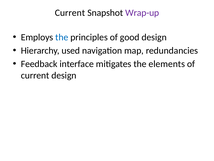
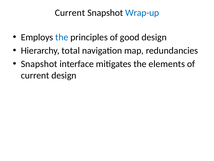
Wrap-up colour: purple -> blue (142, 13)
used: used -> total (71, 50)
Feedback: Feedback -> Snapshot (39, 64)
